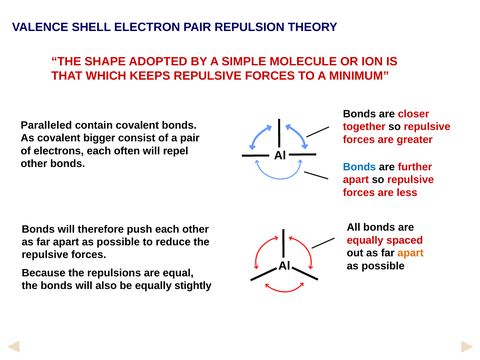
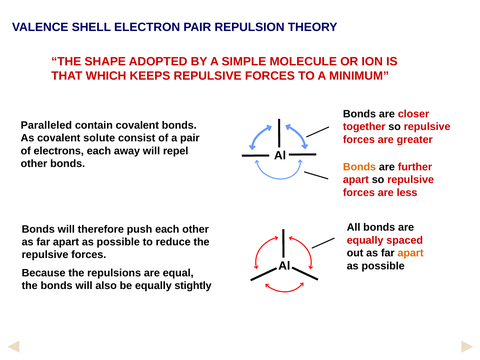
bigger: bigger -> solute (99, 138)
often: often -> away (127, 151)
Bonds colour: blue -> orange (359, 167)
